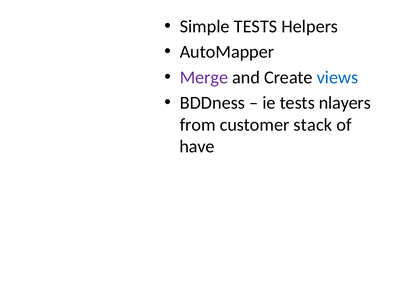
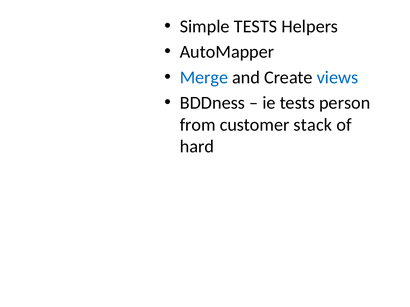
Merge colour: purple -> blue (204, 78)
nlayers: nlayers -> person (345, 103)
have: have -> hard (197, 147)
